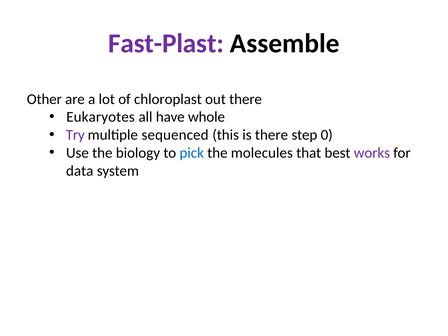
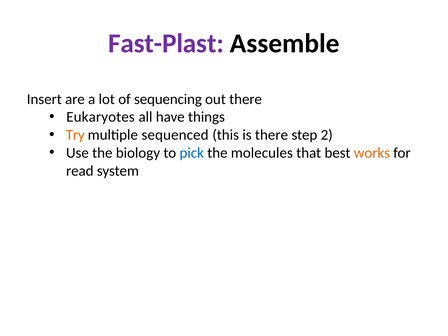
Other: Other -> Insert (44, 99)
chloroplast: chloroplast -> sequencing (168, 99)
whole: whole -> things (206, 117)
Try colour: purple -> orange (75, 135)
0: 0 -> 2 (327, 135)
works colour: purple -> orange (372, 153)
data: data -> read (80, 171)
